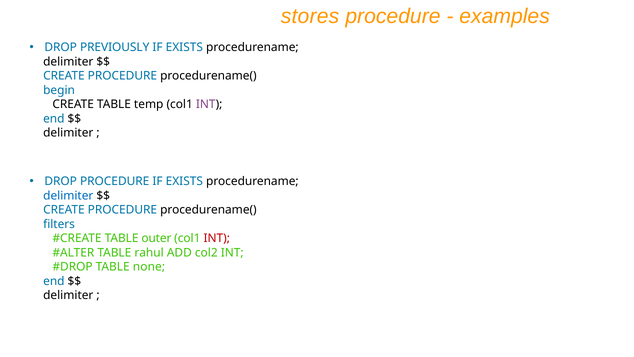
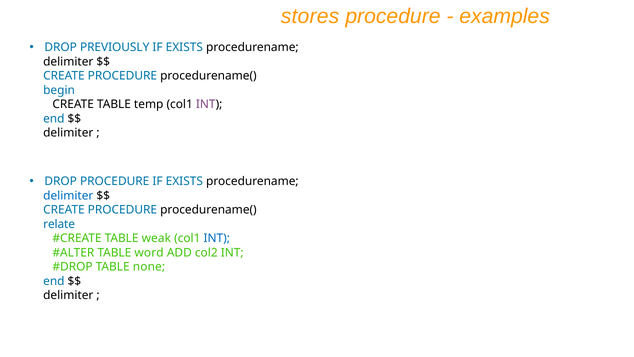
filters: filters -> relate (59, 224)
outer: outer -> weak (156, 238)
INT colour: red -> blue (217, 238)
rahul: rahul -> word (149, 252)
